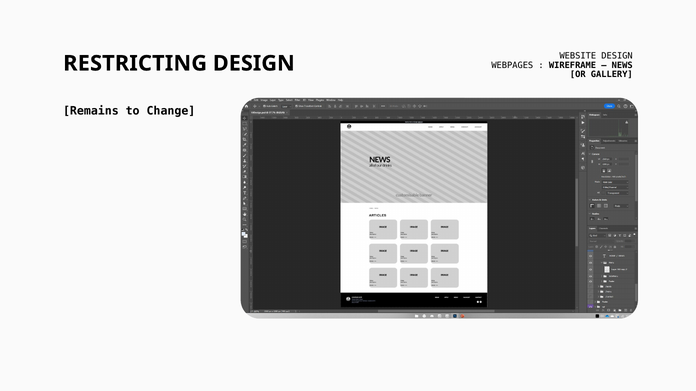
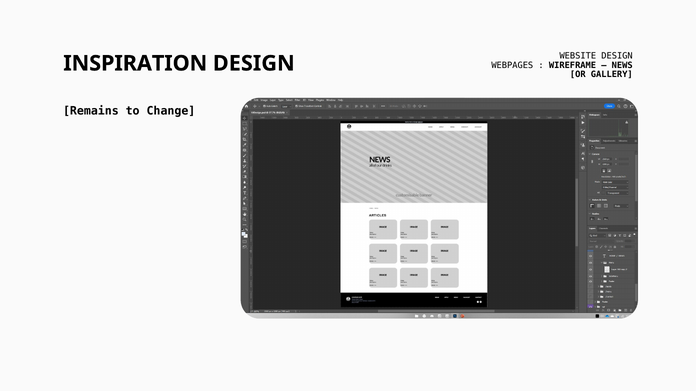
RESTRICTING: RESTRICTING -> INSPIRATION (135, 63)
